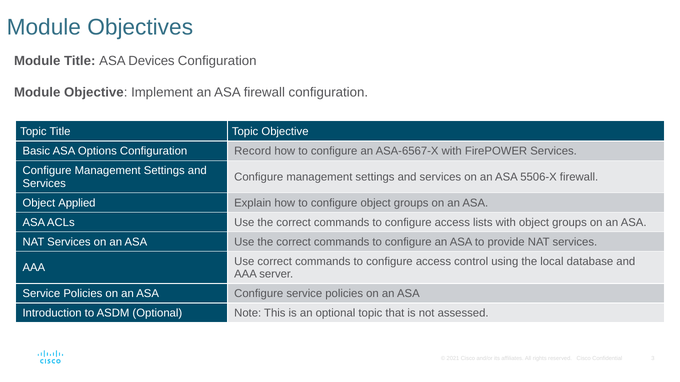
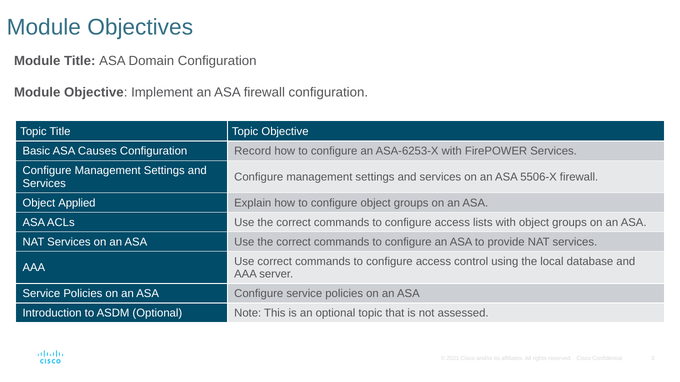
Devices: Devices -> Domain (151, 61)
Options: Options -> Causes (97, 151)
ASA-6567-X: ASA-6567-X -> ASA-6253-X (407, 151)
